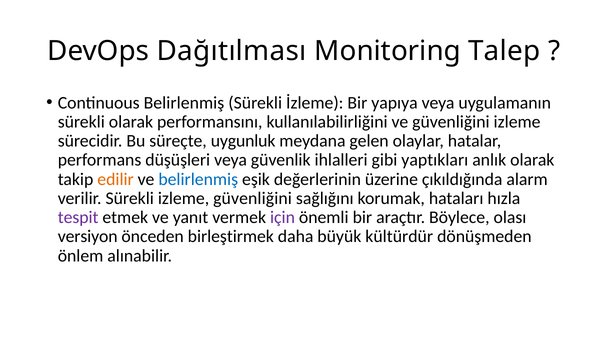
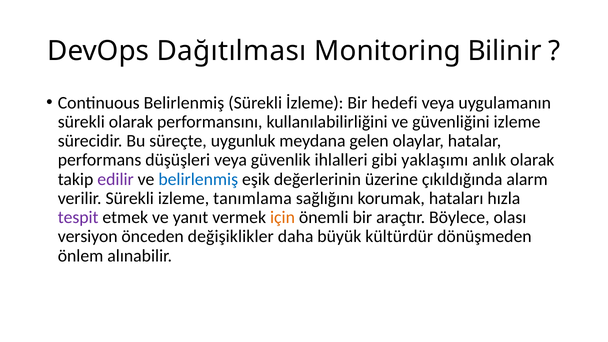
Talep: Talep -> Bilinir (505, 51)
yapıya: yapıya -> hedefi (394, 103)
yaptıkları: yaptıkları -> yaklaşımı (435, 160)
edilir colour: orange -> purple (116, 179)
izleme güvenliğini: güvenliğini -> tanımlama (253, 198)
için colour: purple -> orange (283, 217)
birleştirmek: birleştirmek -> değişiklikler (231, 237)
